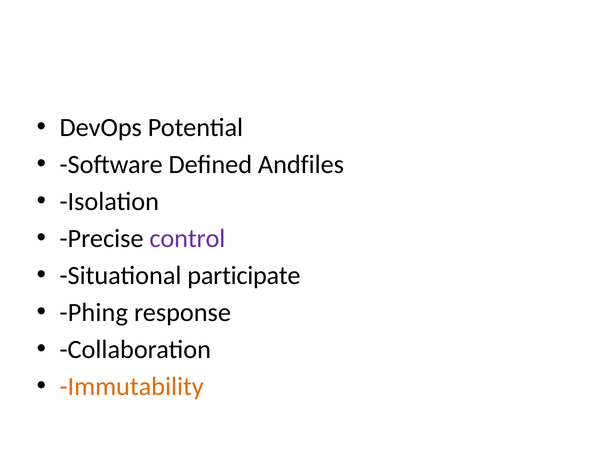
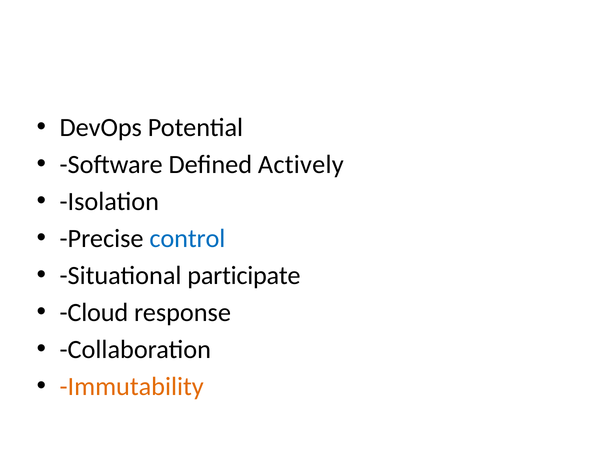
Andfiles: Andfiles -> Actively (301, 165)
control colour: purple -> blue (187, 239)
Phing: Phing -> Cloud (94, 313)
